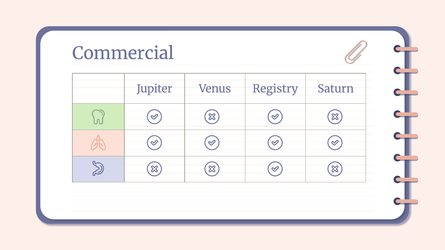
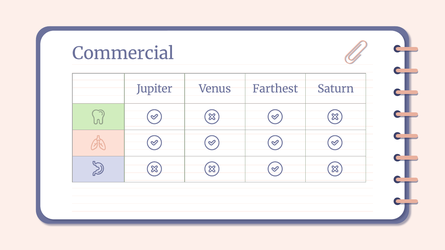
Registry: Registry -> Farthest (275, 89)
